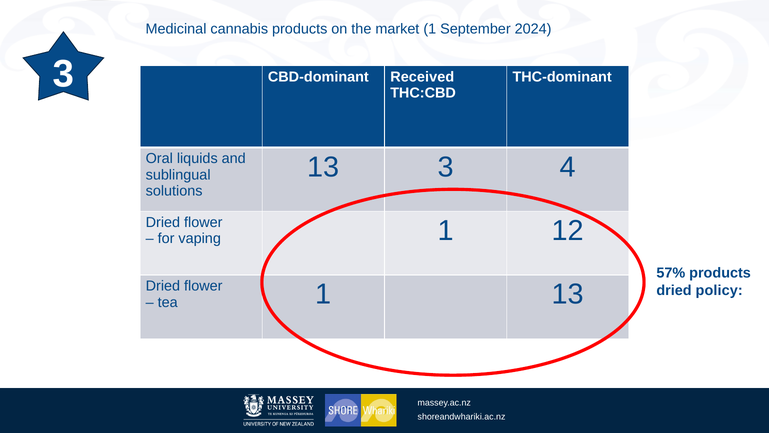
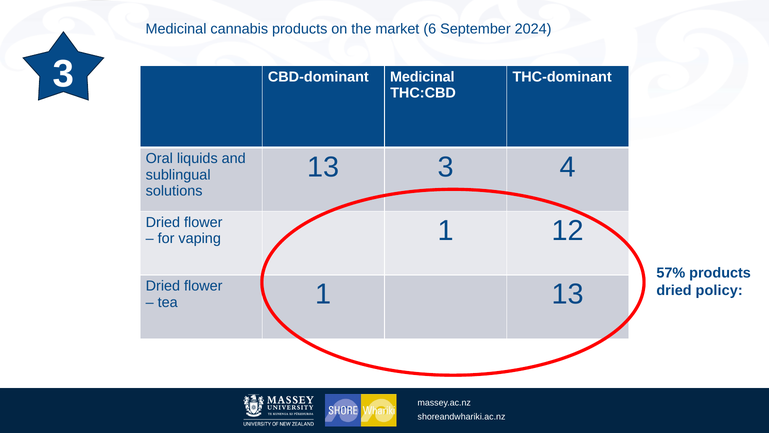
market 1: 1 -> 6 (430, 29)
CBD-dominant Received: Received -> Medicinal (422, 77)
